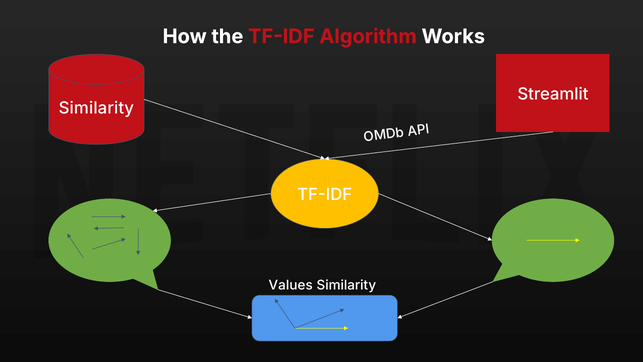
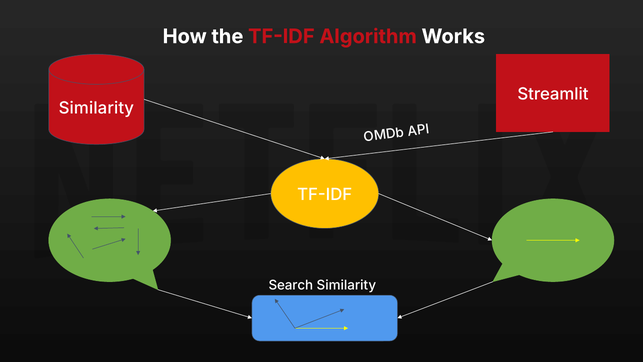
Values: Values -> Search (291, 285)
